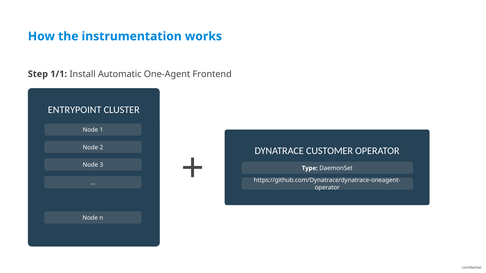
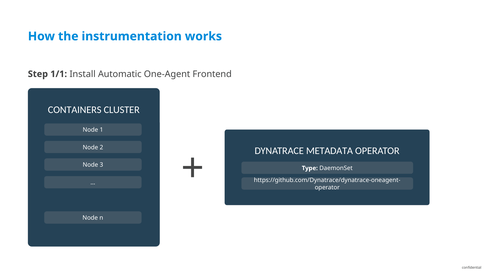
ENTRYPOINT: ENTRYPOINT -> CONTAINERS (75, 110)
CUSTOMER: CUSTOMER -> METADATA (330, 151)
